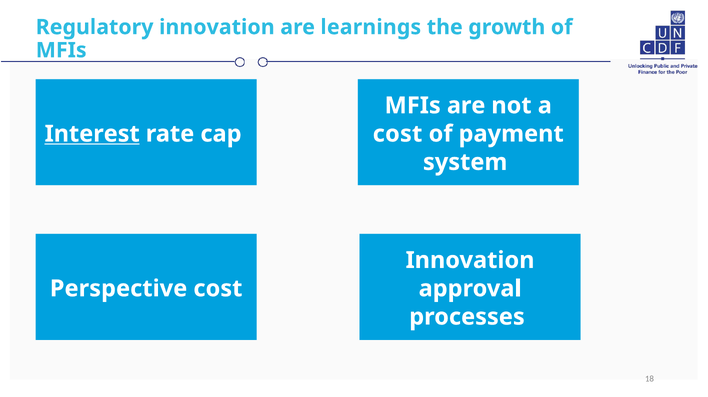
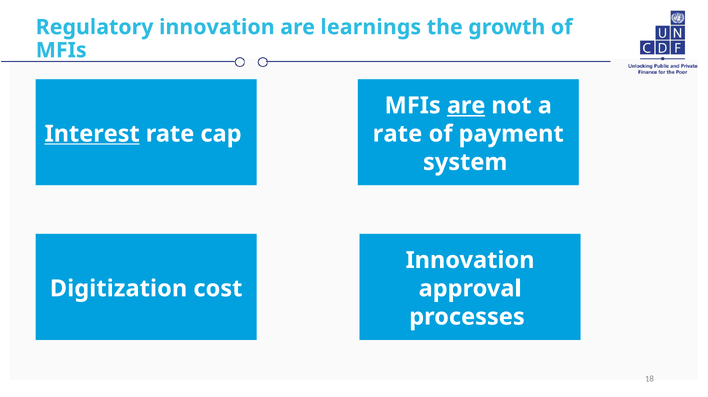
are underline: none -> present (466, 106)
cost: cost -> rate (397, 134)
Perspective: Perspective -> Digitization (119, 289)
